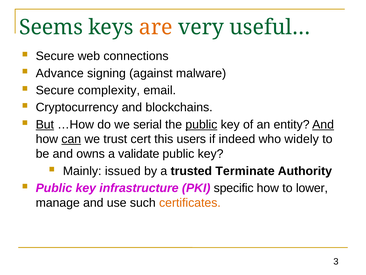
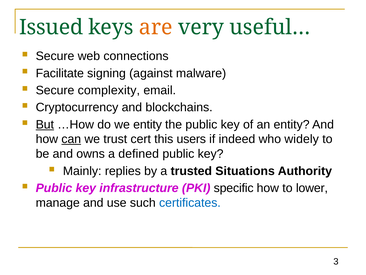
Seems: Seems -> Issued (51, 27)
Advance: Advance -> Facilitate (60, 73)
we serial: serial -> entity (148, 124)
public underline: present -> none (201, 124)
And underline: present -> none (323, 124)
validate: validate -> defined (139, 154)
issued: issued -> replies (123, 171)
Terminate: Terminate -> Situations (245, 171)
certificates colour: orange -> blue (190, 202)
